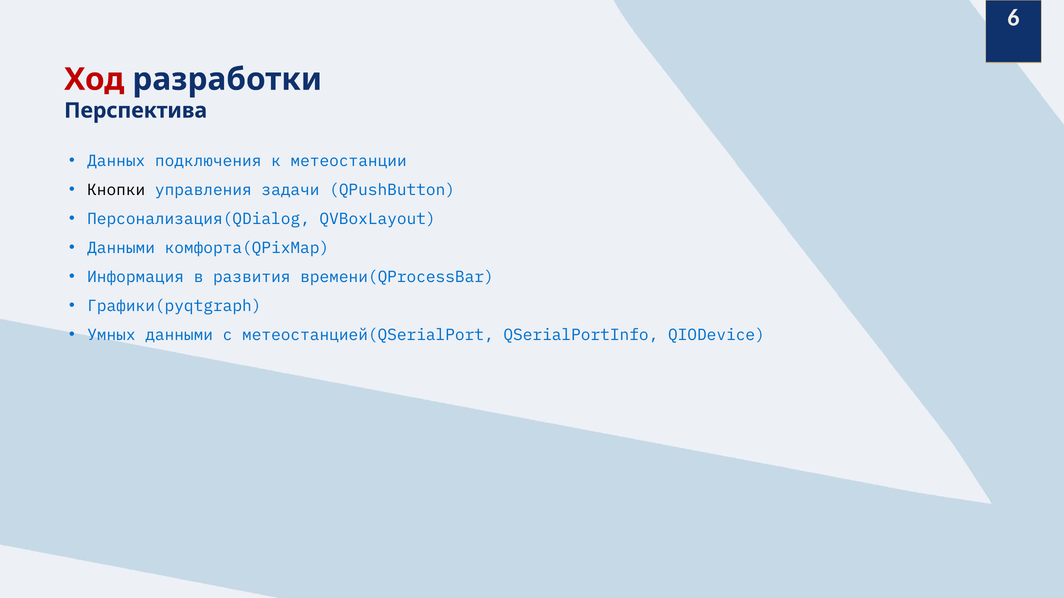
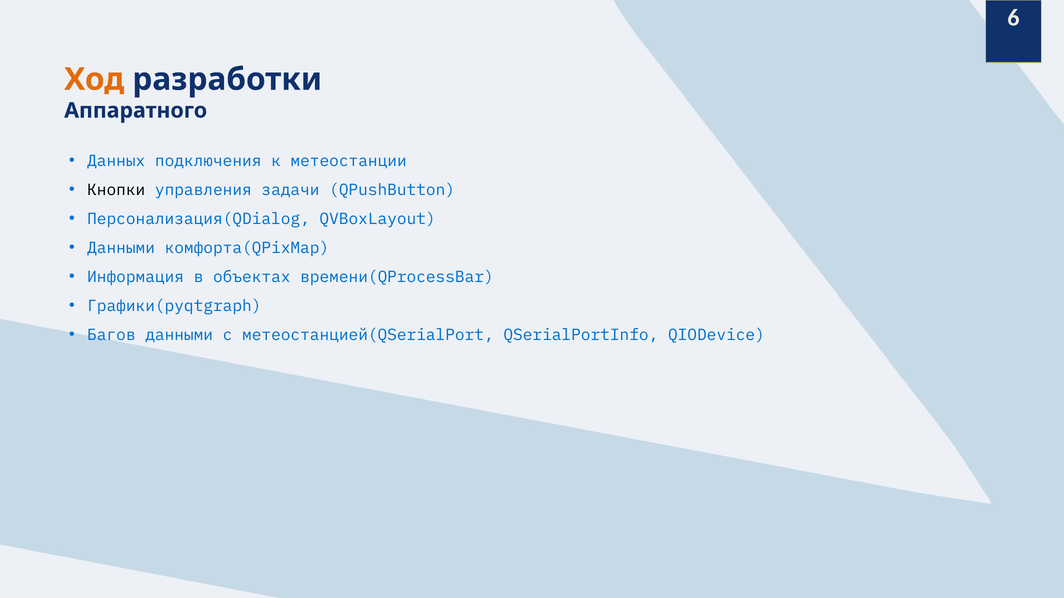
Ход colour: red -> orange (94, 79)
Перспектива: Перспектива -> Аппаратного (136, 111)
развития: развития -> объектах (252, 277)
Умных: Умных -> Багов (111, 335)
